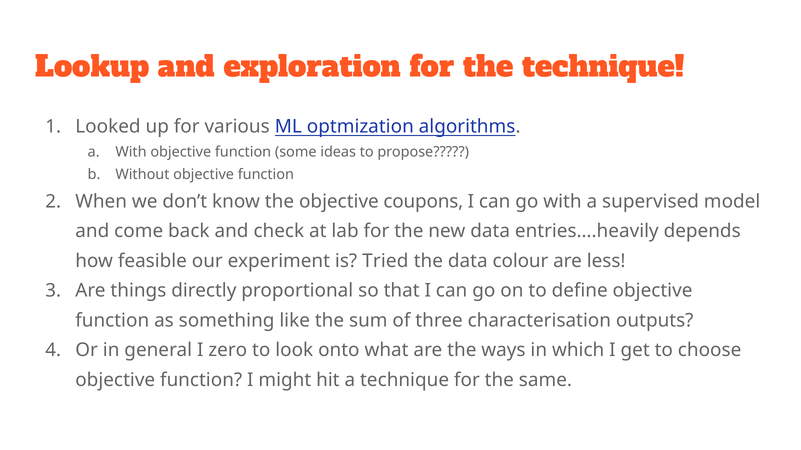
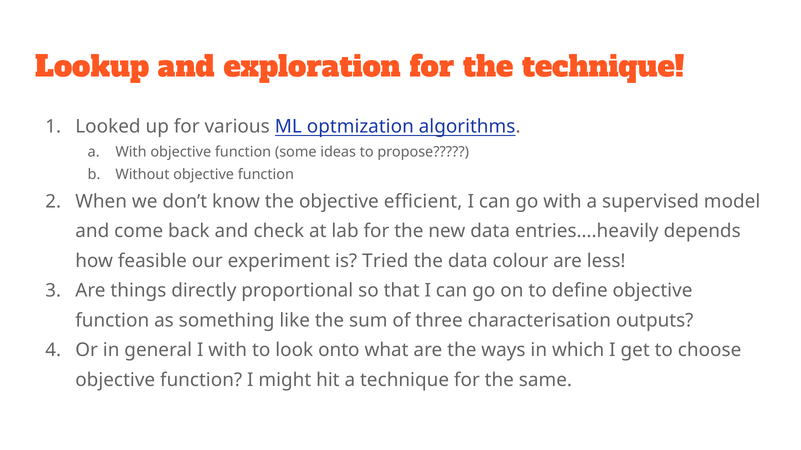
coupons: coupons -> efficient (423, 202)
I zero: zero -> with (228, 351)
